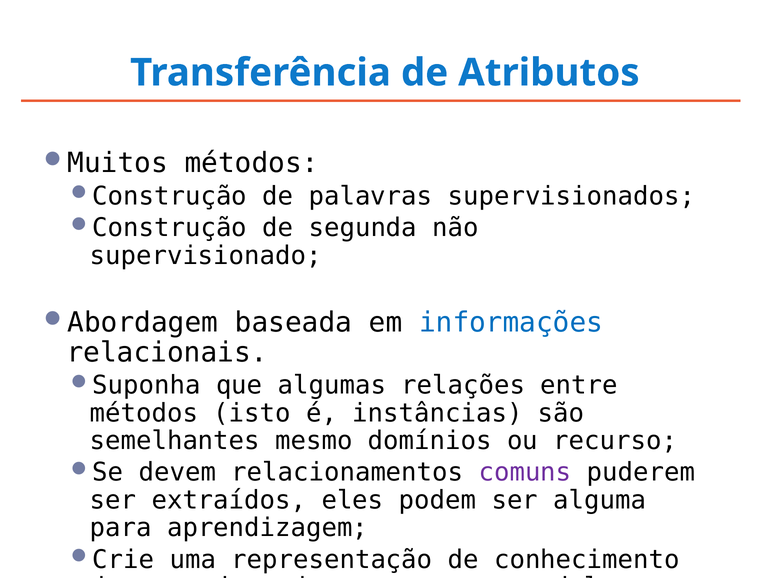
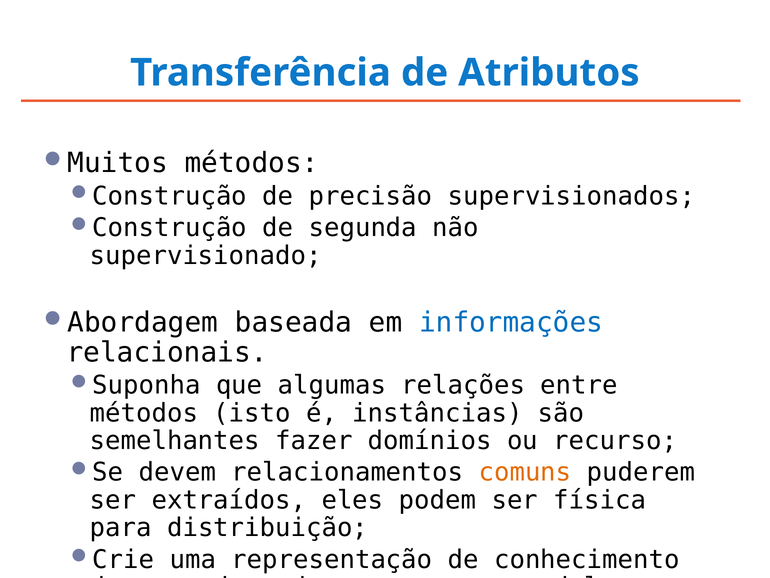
palavras: palavras -> precisão (370, 196)
mesmo: mesmo -> fazer (314, 440)
comuns colour: purple -> orange (525, 472)
alguma: alguma -> física (600, 500)
aprendizagem: aprendizagem -> distribuição (268, 527)
